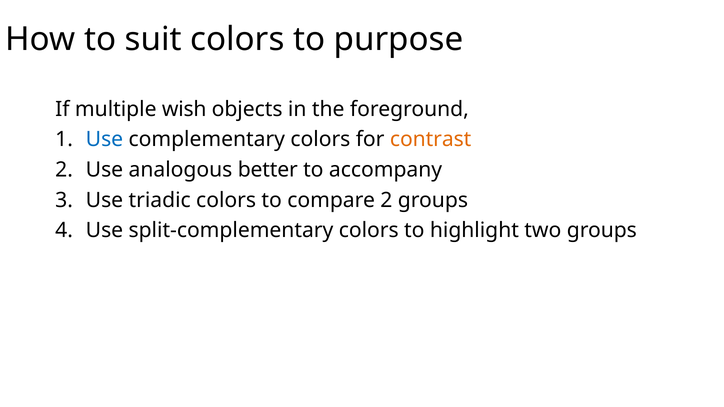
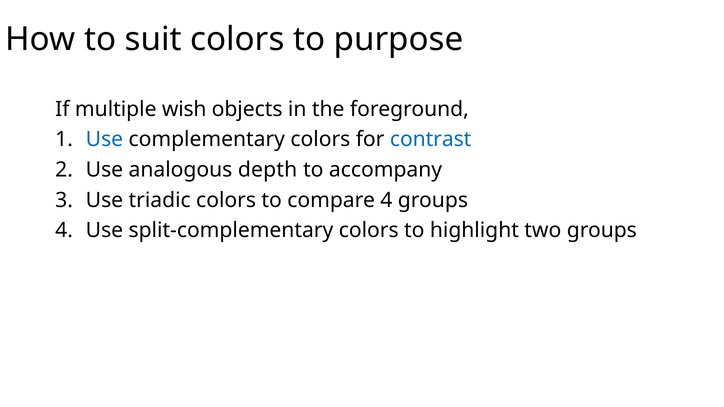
contrast colour: orange -> blue (431, 140)
better: better -> depth (268, 170)
compare 2: 2 -> 4 (386, 200)
